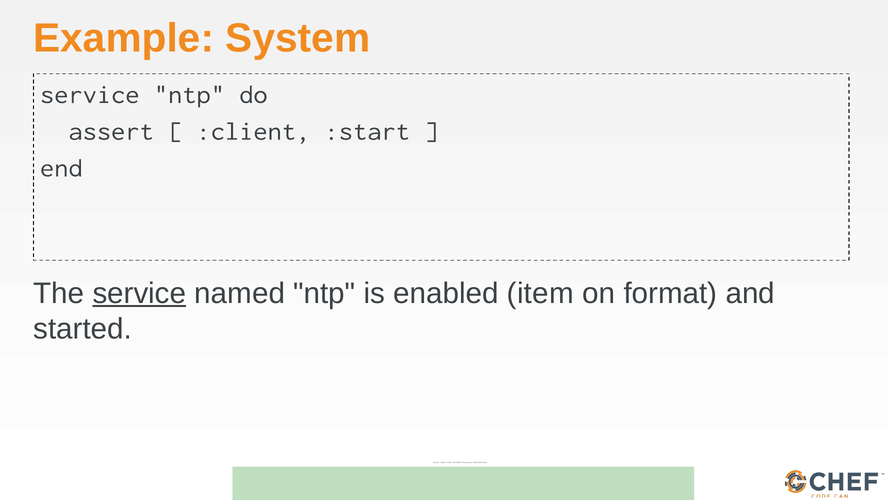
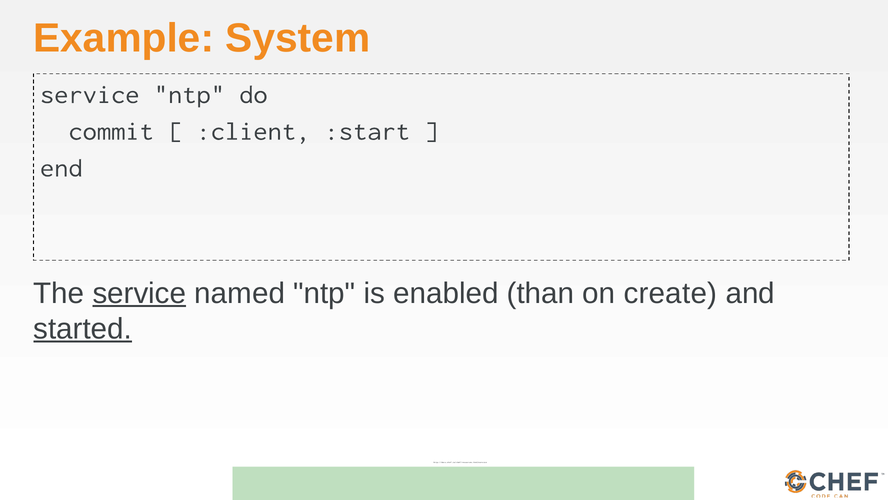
assert: assert -> commit (111, 131)
item: item -> than (541, 293)
format: format -> create (670, 293)
started underline: none -> present (83, 328)
